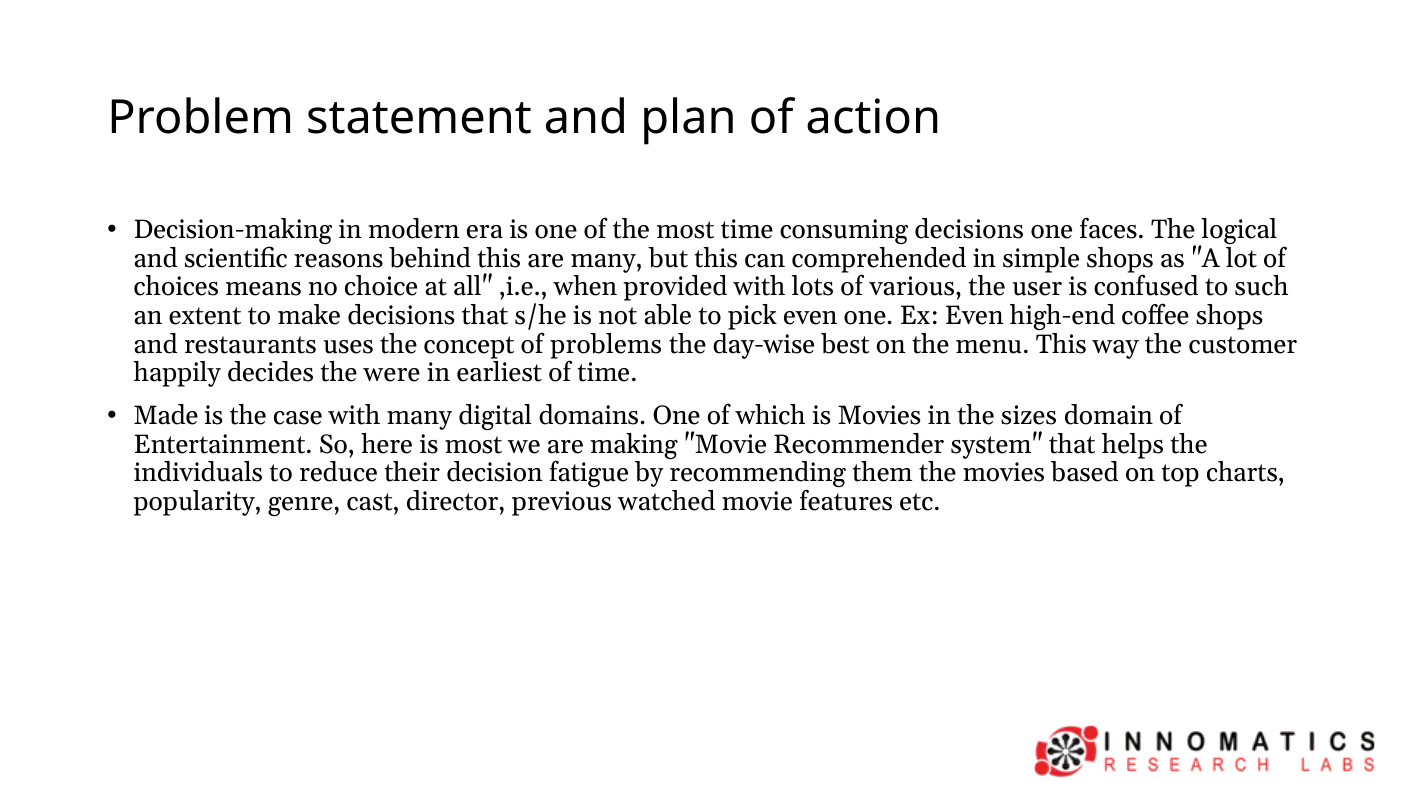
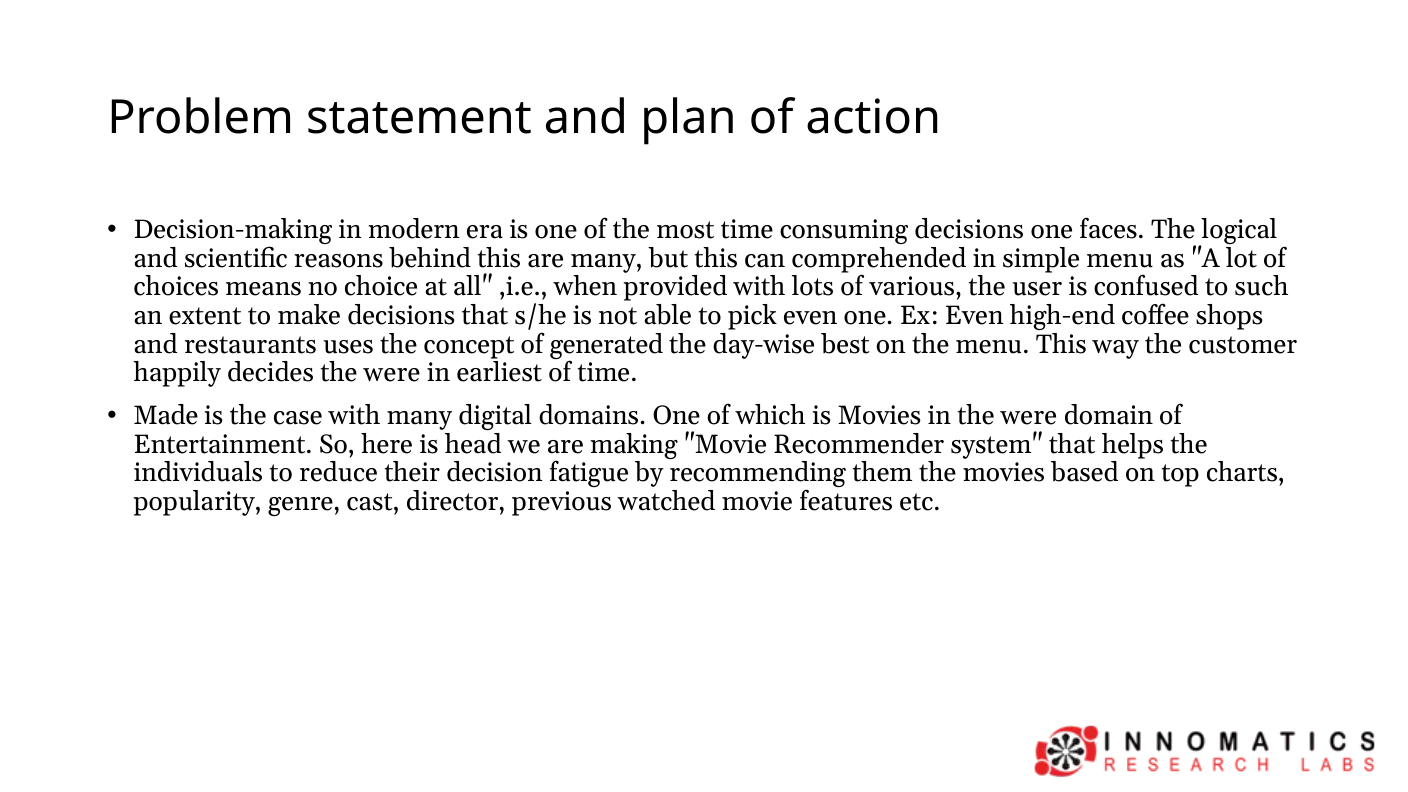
simple shops: shops -> menu (1120, 259)
problems: problems -> generated (606, 344)
in the sizes: sizes -> were (1029, 416)
is most: most -> head (473, 445)
